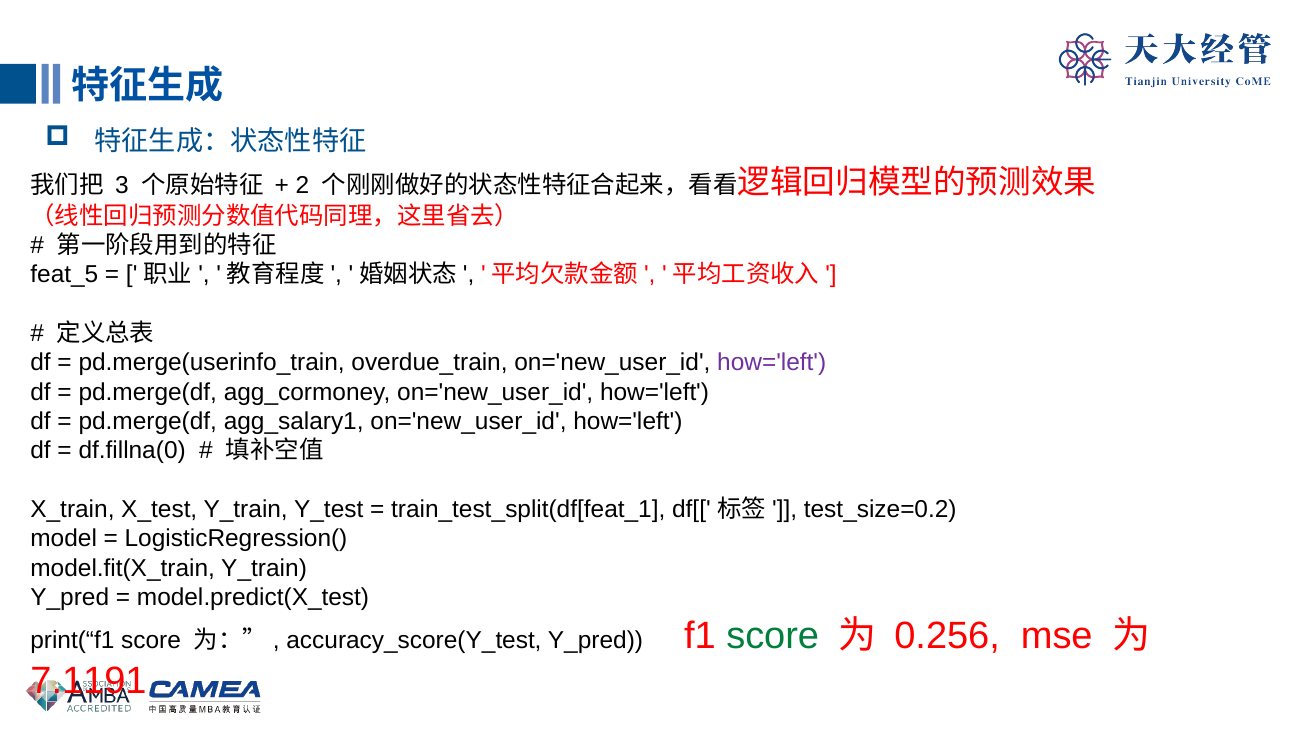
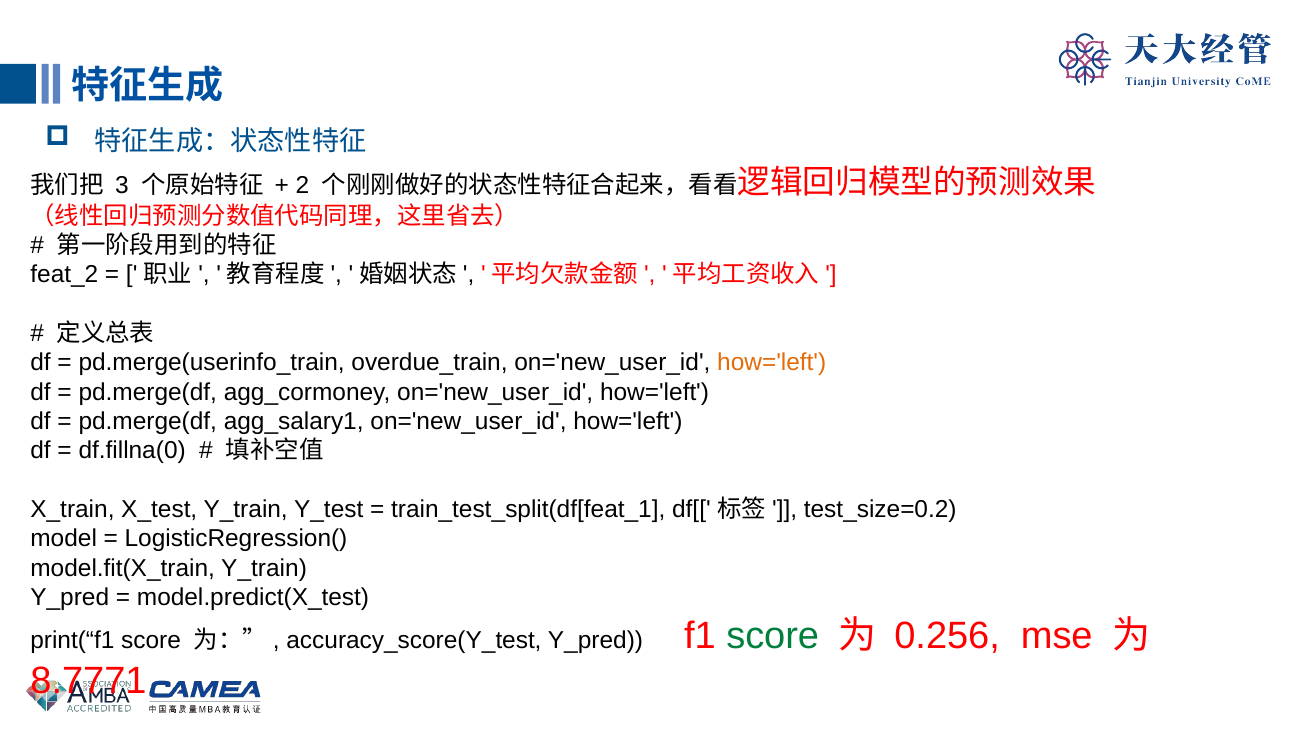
feat_5: feat_5 -> feat_2 (64, 275)
how='left colour: purple -> orange (772, 363)
7.1191: 7.1191 -> 8.7771 (88, 682)
